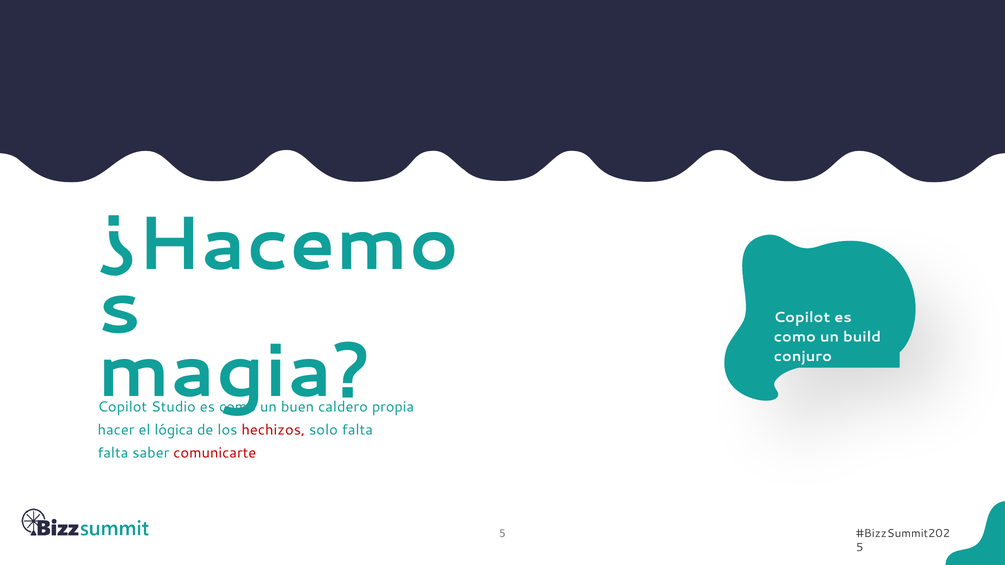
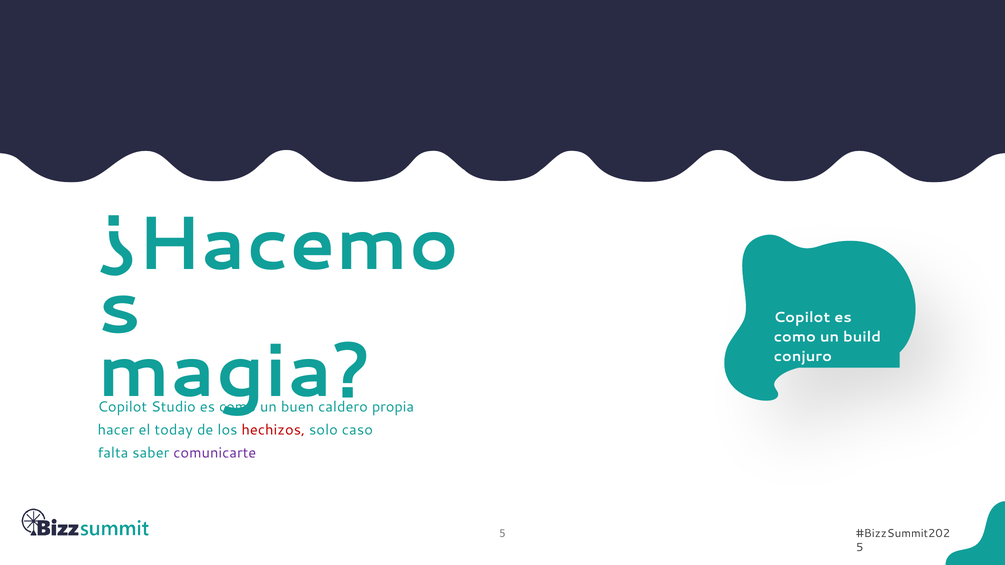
lógica: lógica -> today (174, 430)
solo falta: falta -> caso (357, 430)
comunicarte colour: red -> purple (215, 453)
